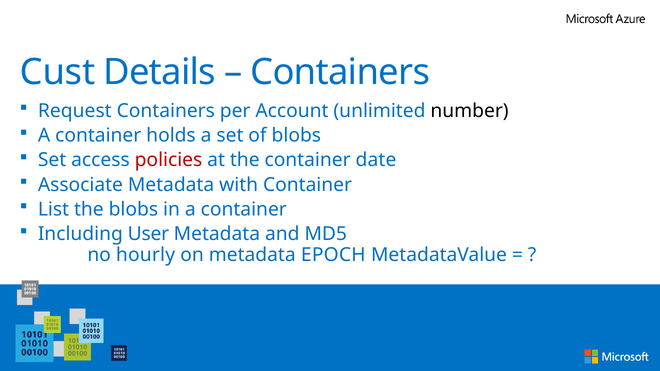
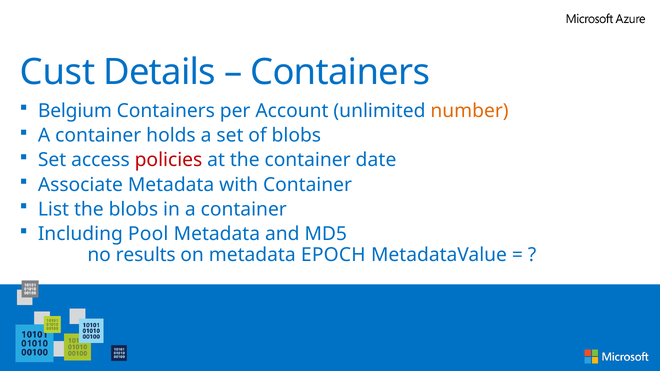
Request: Request -> Belgium (75, 111)
number colour: black -> orange (470, 111)
User: User -> Pool (148, 234)
hourly: hourly -> results (146, 255)
